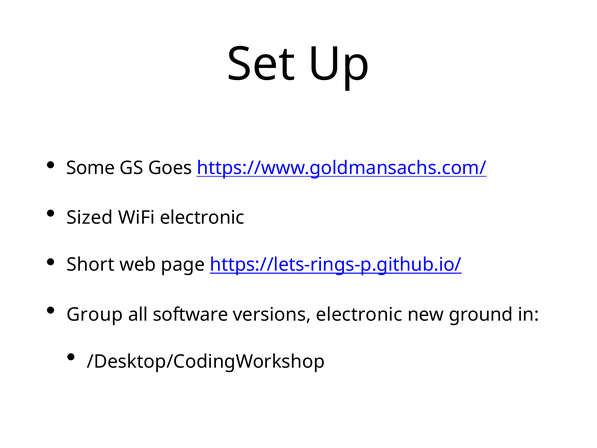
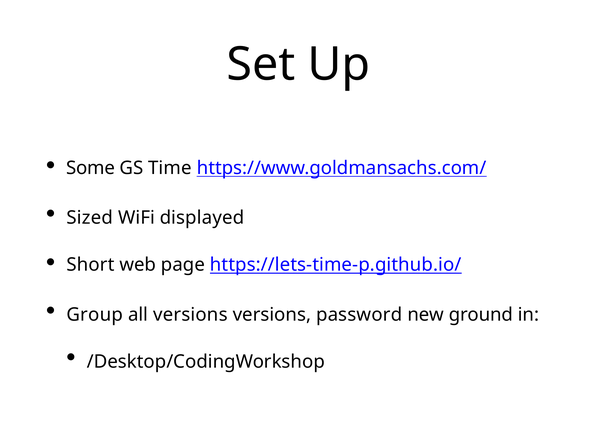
Goes: Goes -> Time (170, 168)
WiFi electronic: electronic -> displayed (202, 218)
https://lets-rings-p.github.io/: https://lets-rings-p.github.io/ -> https://lets-time-p.github.io/ (336, 265)
all software: software -> versions (190, 314)
versions electronic: electronic -> password (359, 314)
